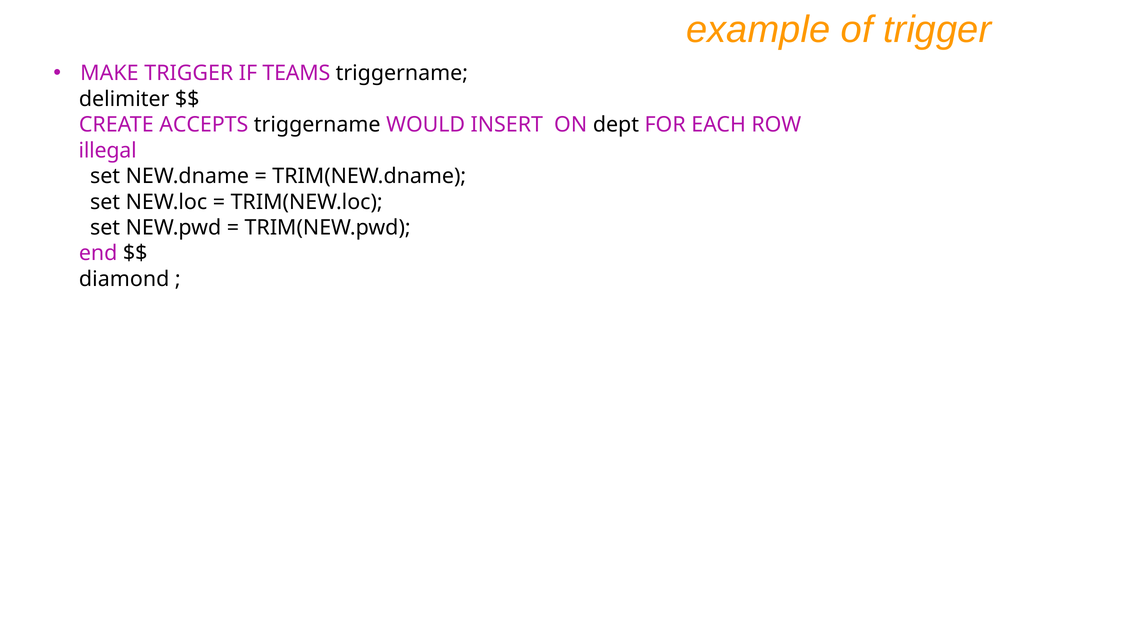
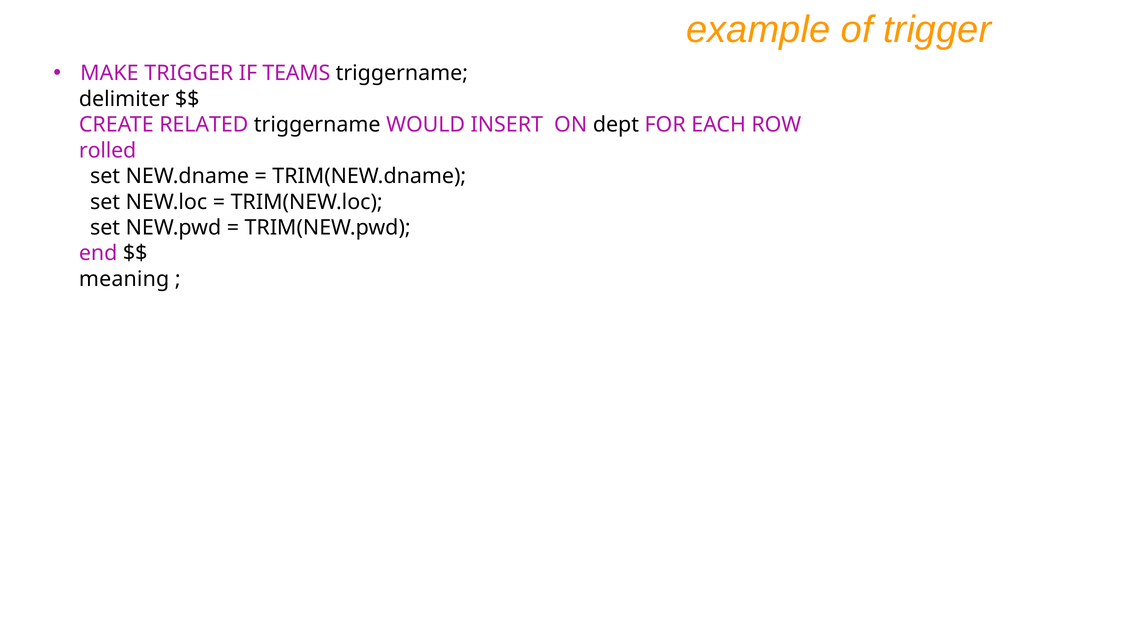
ACCEPTS: ACCEPTS -> RELATED (204, 125)
illegal: illegal -> rolled (108, 151)
diamond: diamond -> meaning (124, 279)
